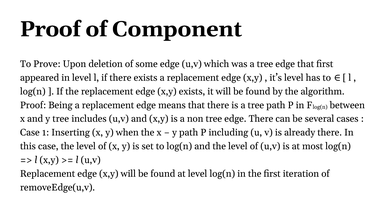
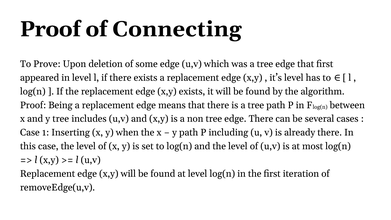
Component: Component -> Connecting (177, 29)
